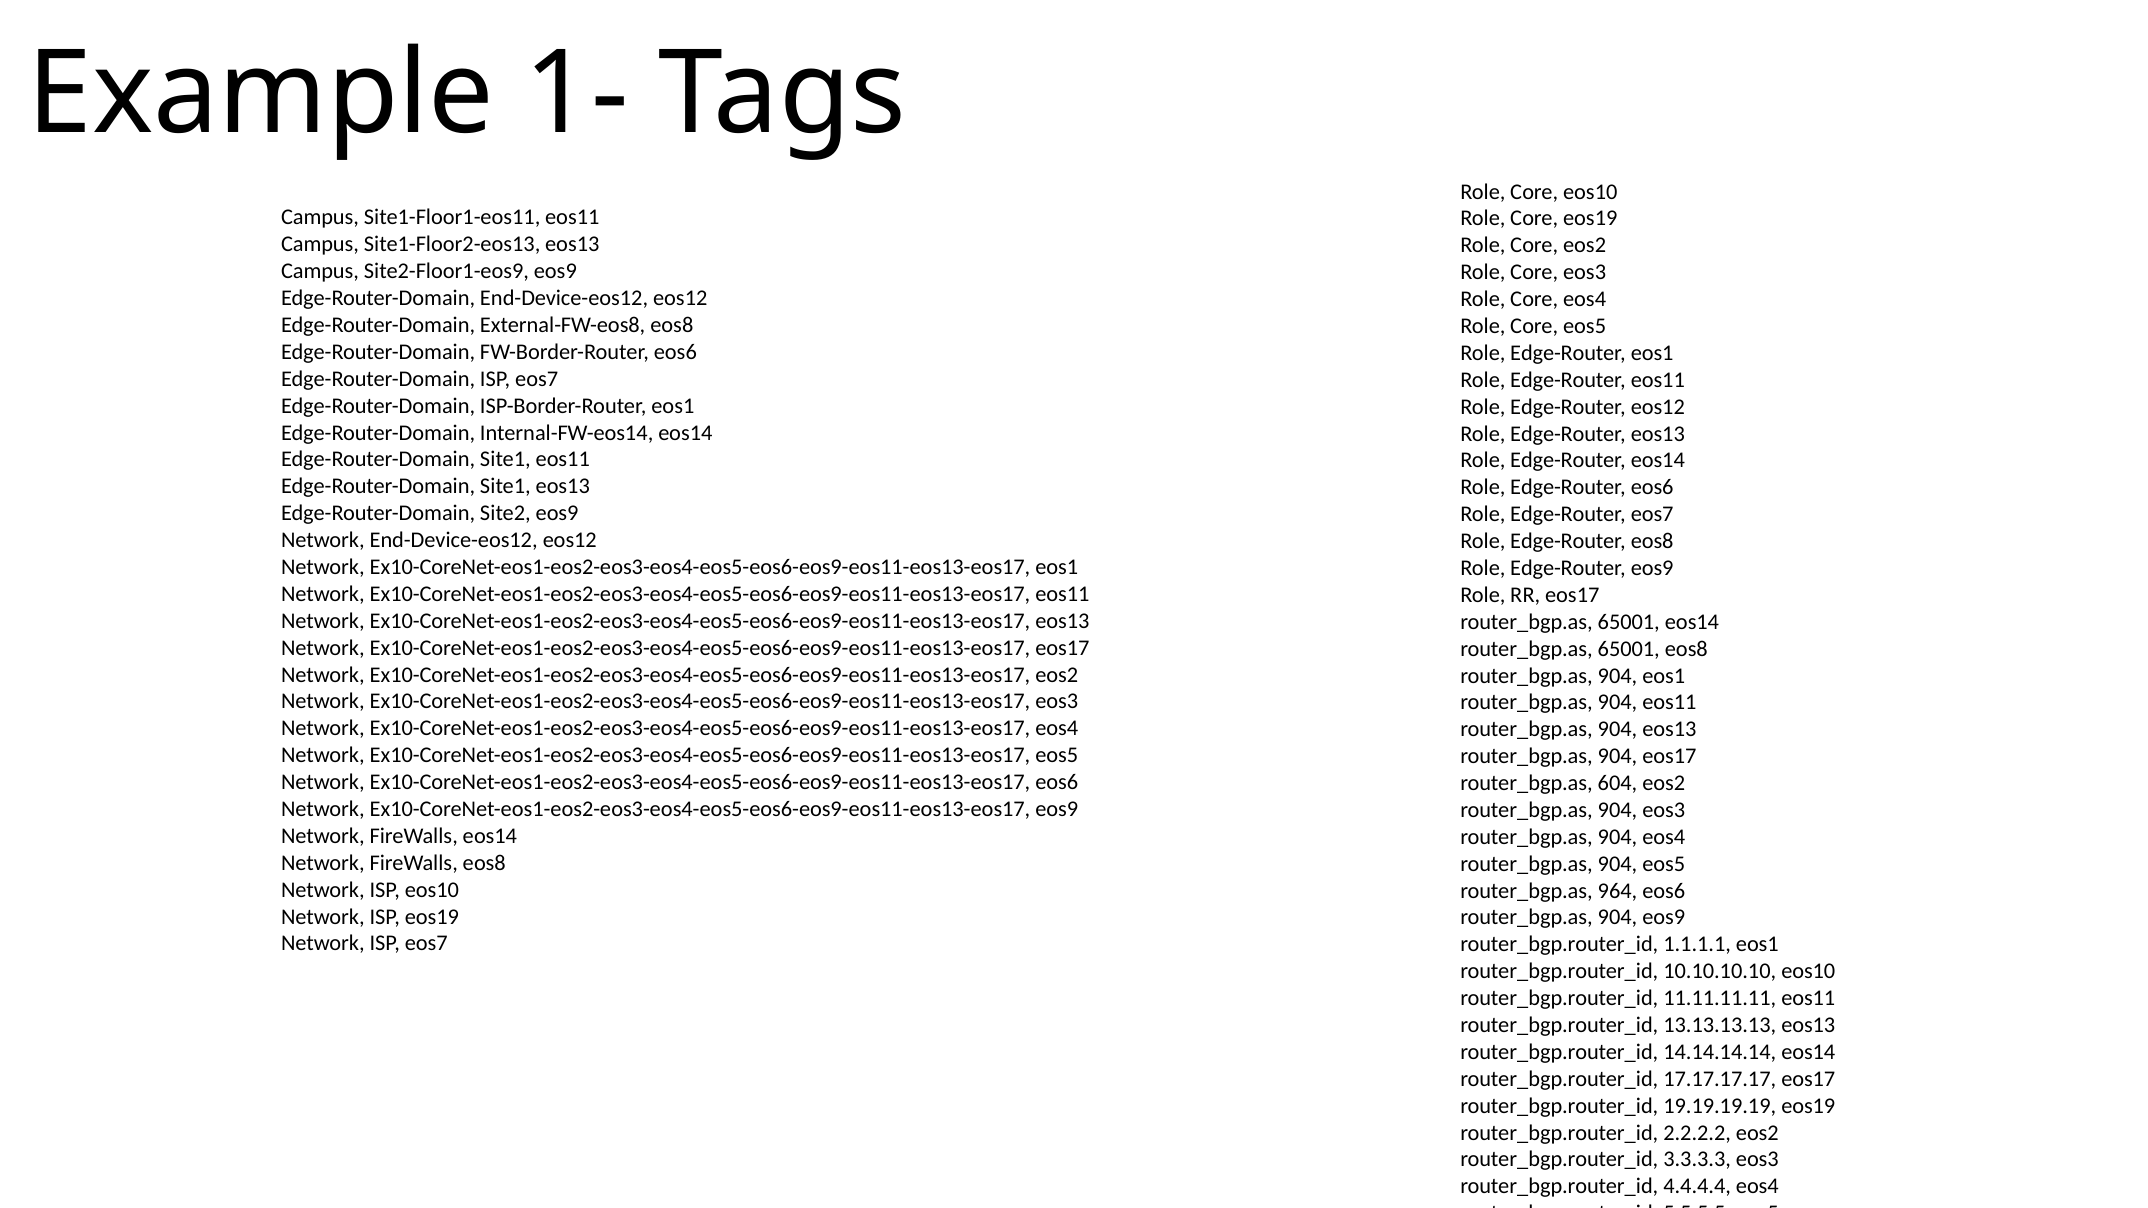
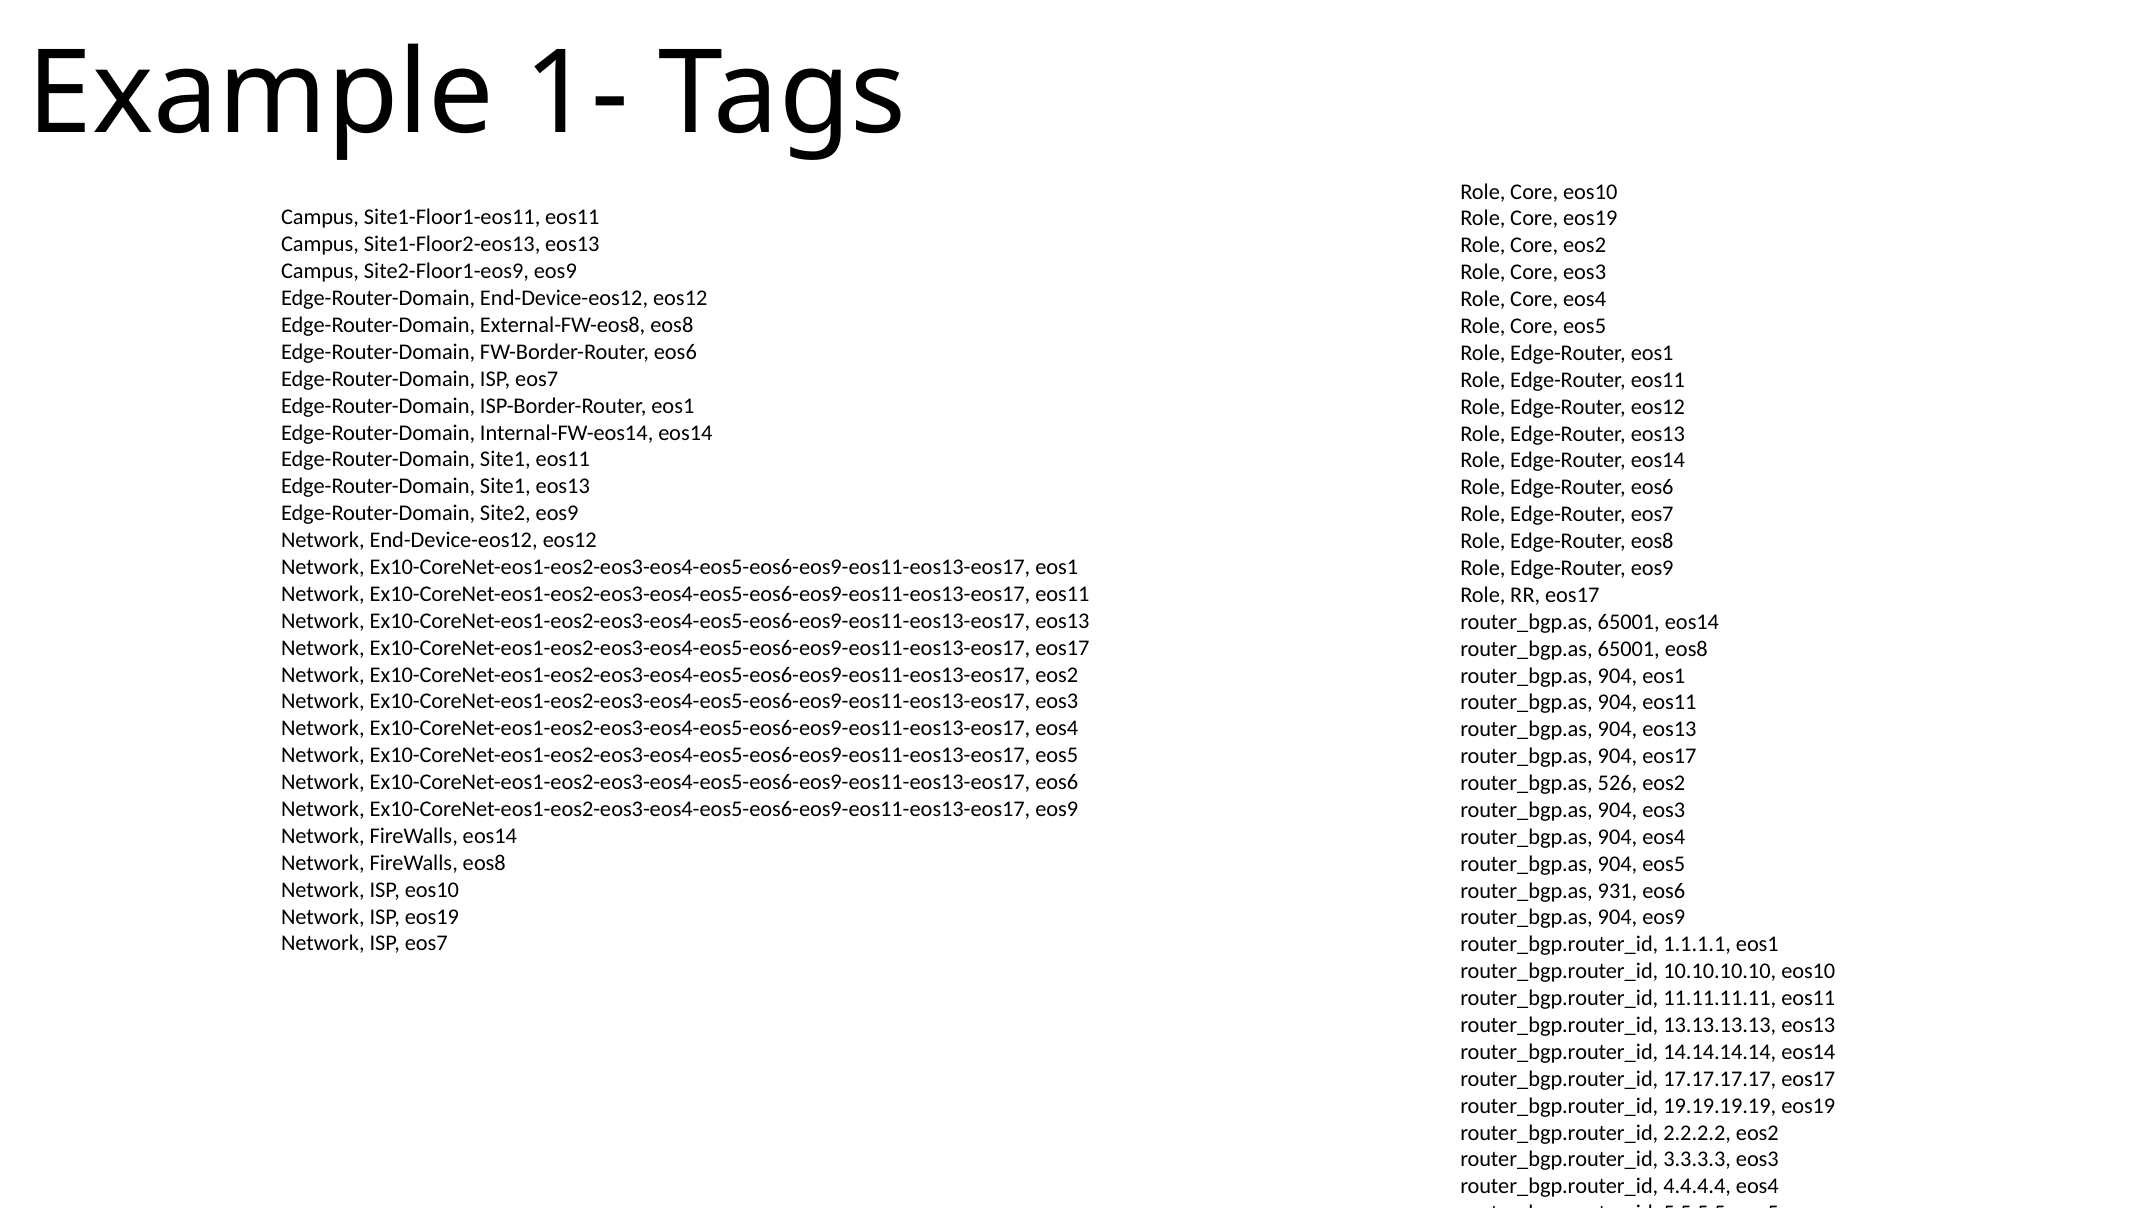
604: 604 -> 526 (1618, 783)
964: 964 -> 931 (1618, 891)
